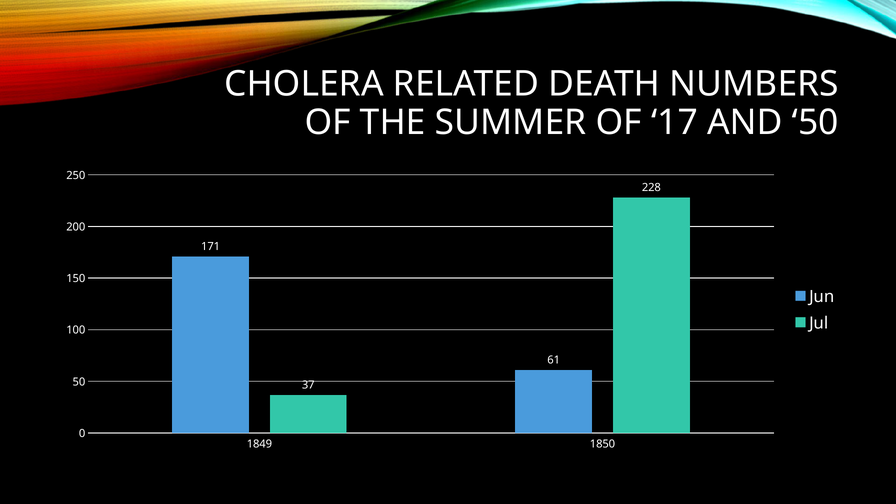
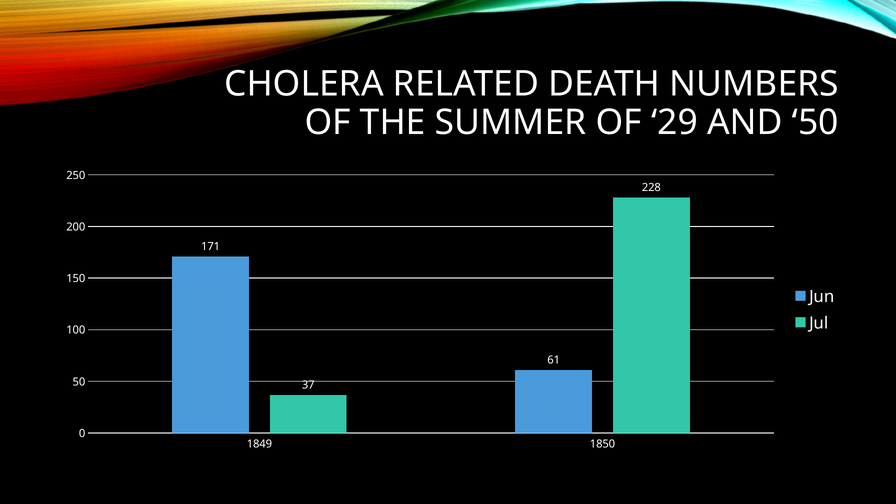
17: 17 -> 29 (674, 123)
